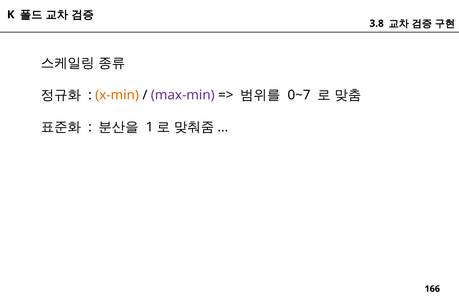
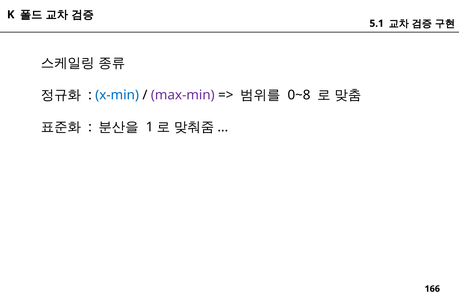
3.8: 3.8 -> 5.1 (377, 24)
x-min colour: orange -> blue (117, 95)
0~7: 0~7 -> 0~8 (299, 95)
